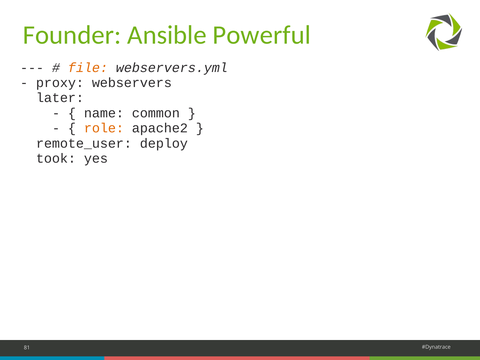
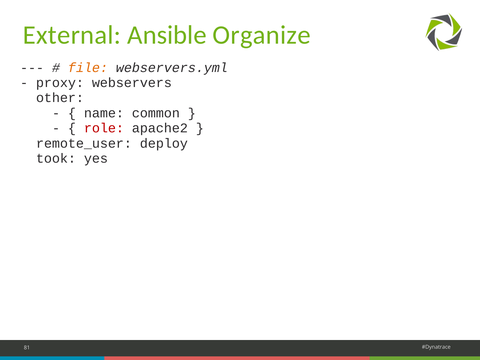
Founder: Founder -> External (72, 35)
Powerful: Powerful -> Organize (262, 35)
later: later -> other (60, 98)
role colour: orange -> red (104, 128)
